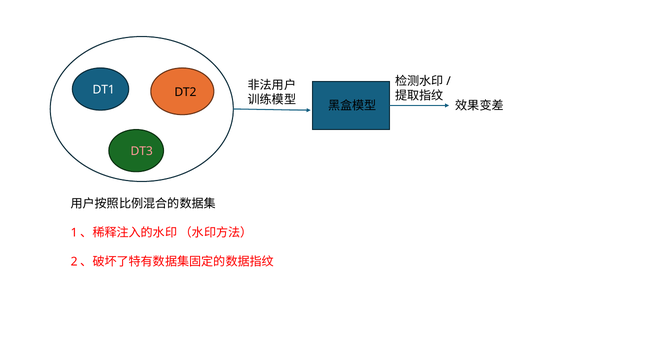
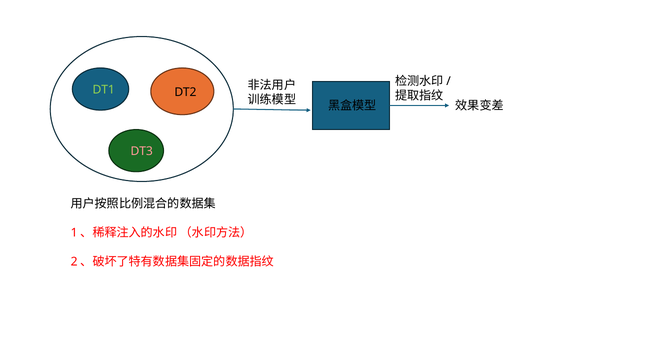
DT1 colour: white -> light green (104, 90)
